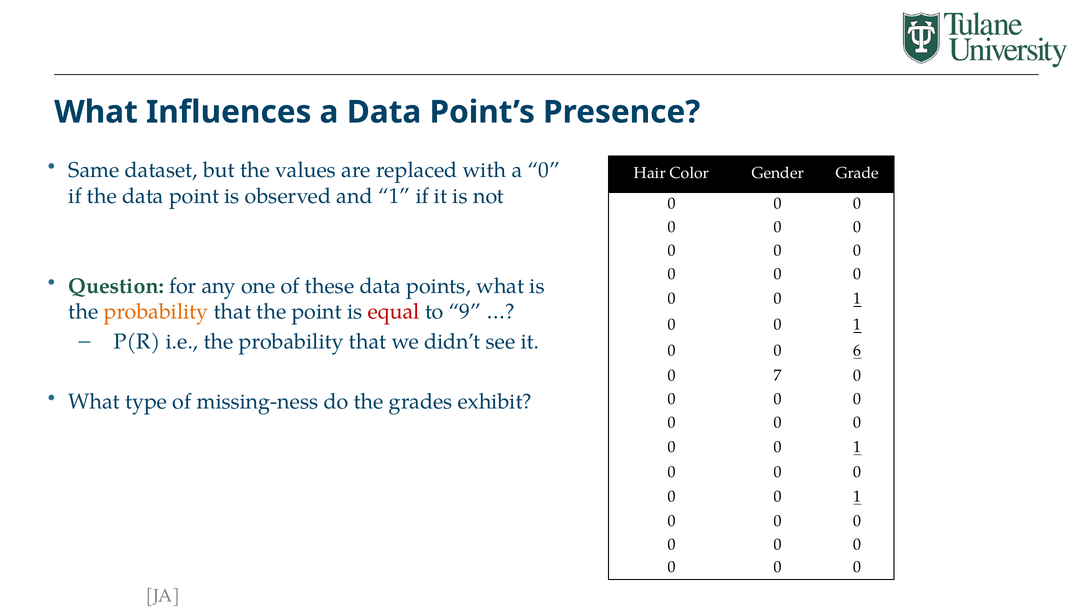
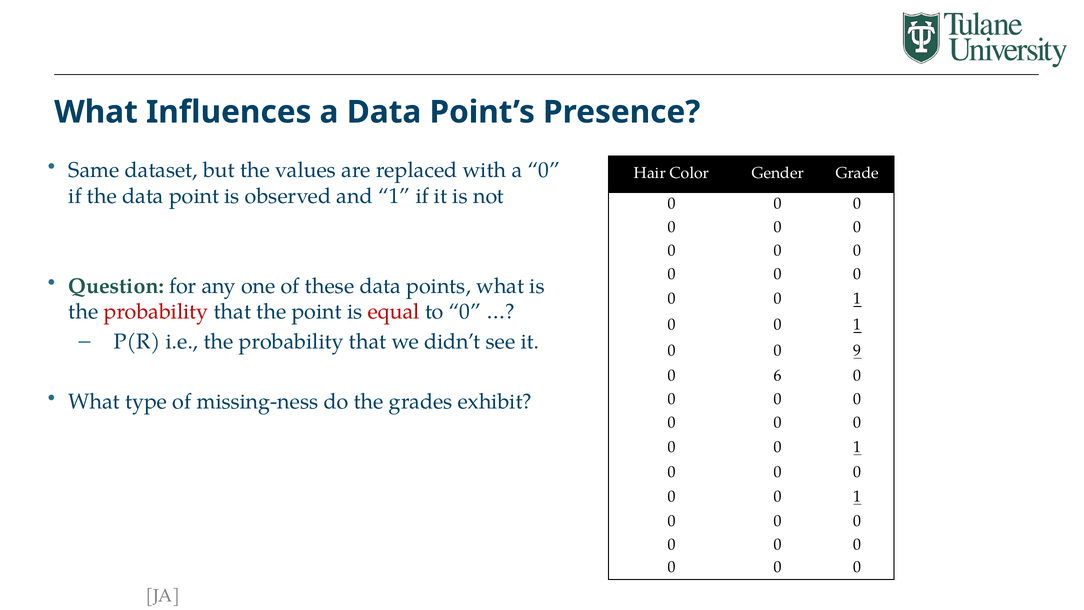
probability colour: orange -> red (156, 312)
to 9: 9 -> 0 (465, 312)
6: 6 -> 9 (857, 350)
7: 7 -> 6 (778, 375)
